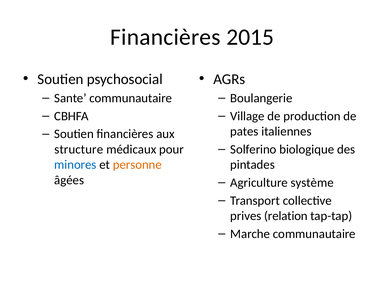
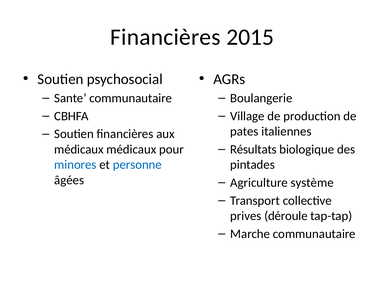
Solferino: Solferino -> Résultats (253, 149)
structure: structure -> médicaux (79, 149)
personne colour: orange -> blue (137, 165)
relation: relation -> déroule (286, 216)
